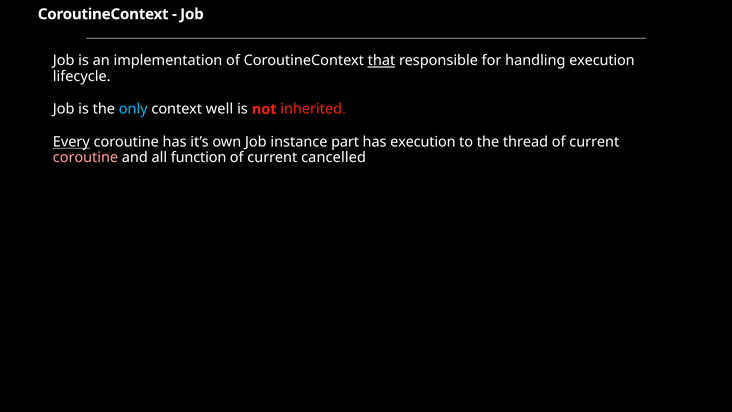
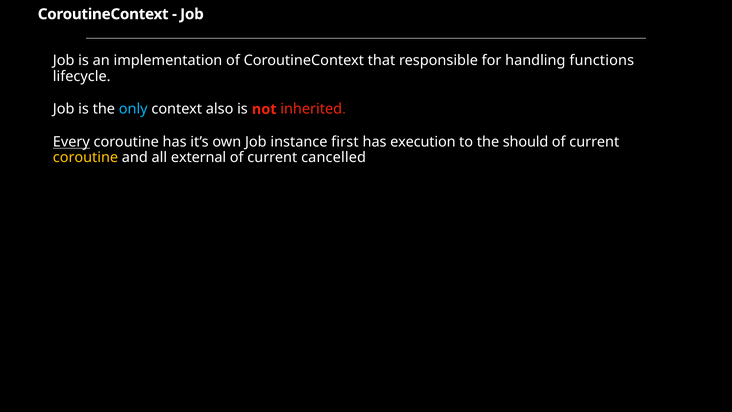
that underline: present -> none (381, 61)
handling execution: execution -> functions (602, 61)
well: well -> also (220, 109)
part: part -> first (345, 142)
thread: thread -> should (526, 142)
coroutine colour: pink -> yellow (85, 158)
function: function -> external (199, 158)
